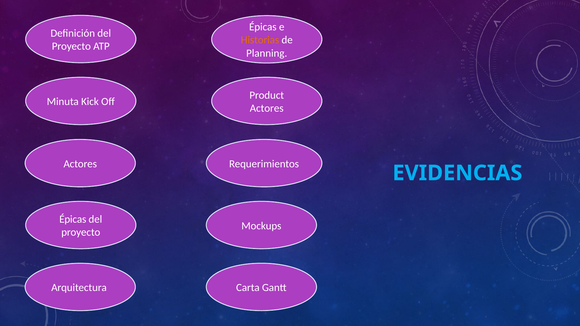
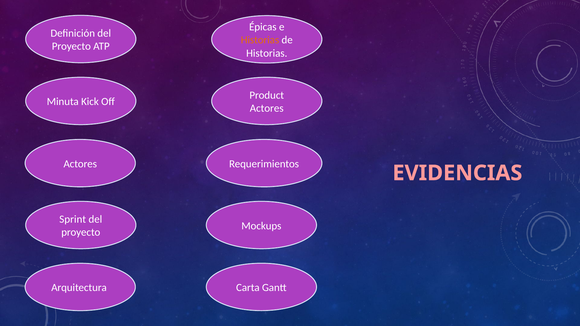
Planning: Planning -> Historias (267, 53)
EVIDENCIAS colour: light blue -> pink (457, 173)
Épicas: Épicas -> Sprint (73, 219)
